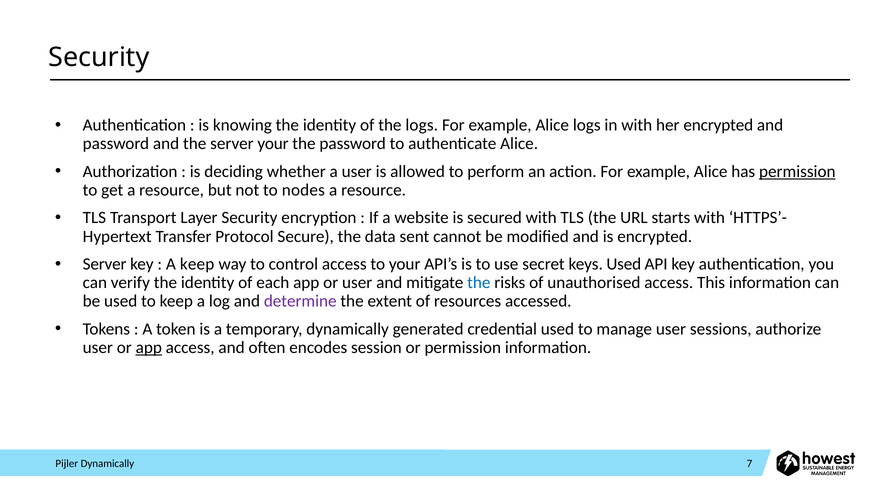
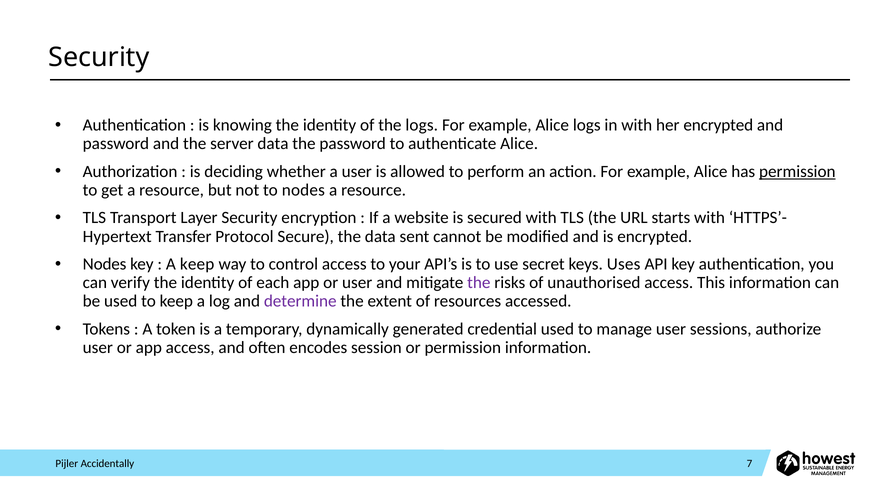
server your: your -> data (273, 144)
Server: Server -> Nodes (105, 264)
keys Used: Used -> Uses (624, 264)
the colour: blue -> purple (479, 282)
app underline: present -> none (149, 347)
Pijler Dynamically: Dynamically -> Accidentally (107, 463)
